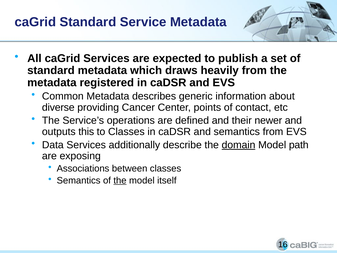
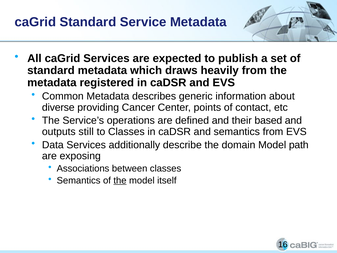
newer: newer -> based (268, 120)
this: this -> still (86, 132)
domain underline: present -> none (239, 145)
